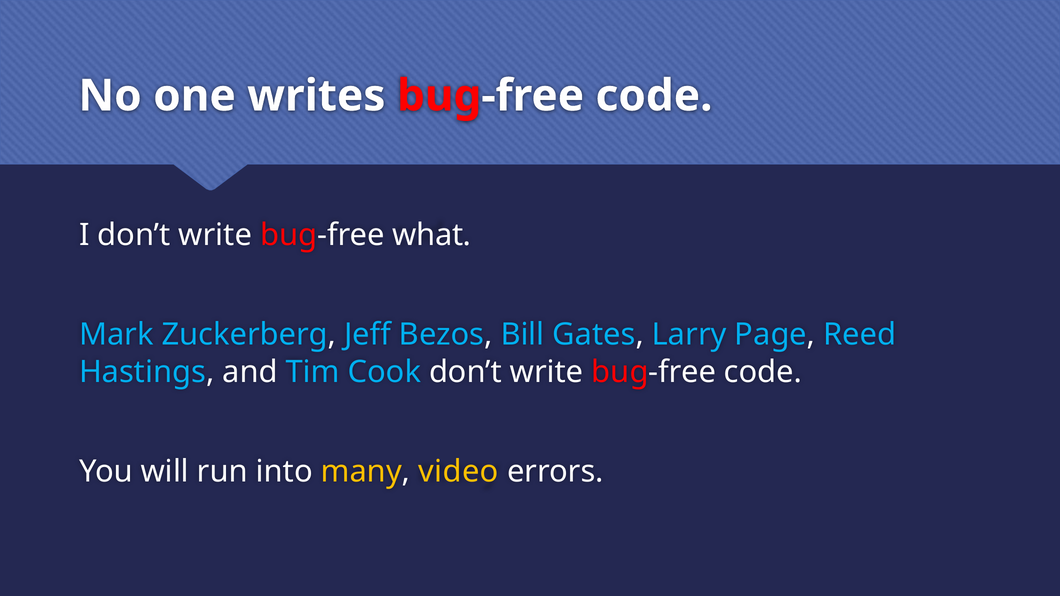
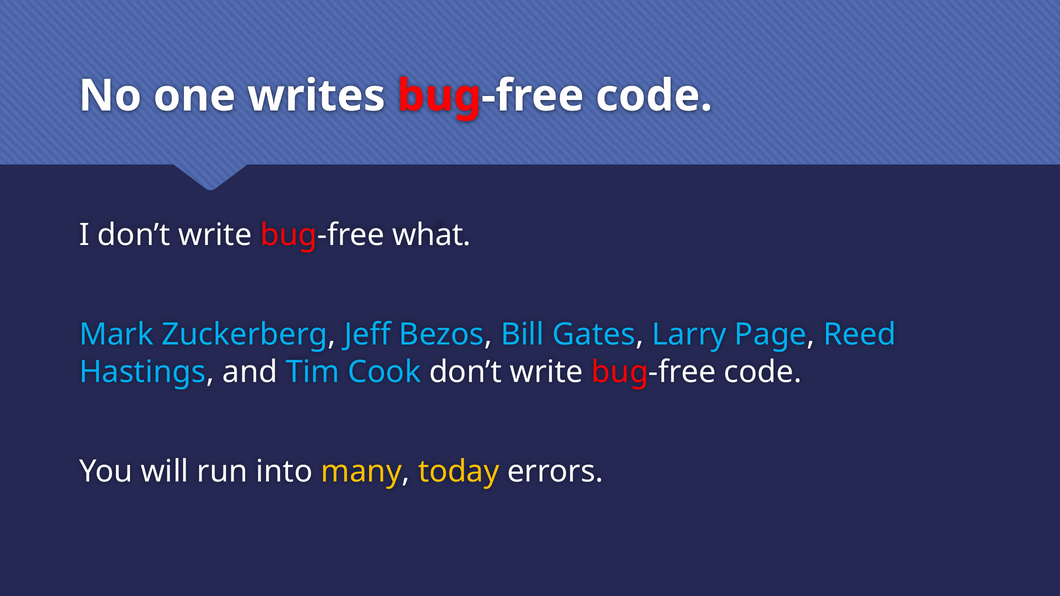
video: video -> today (459, 472)
